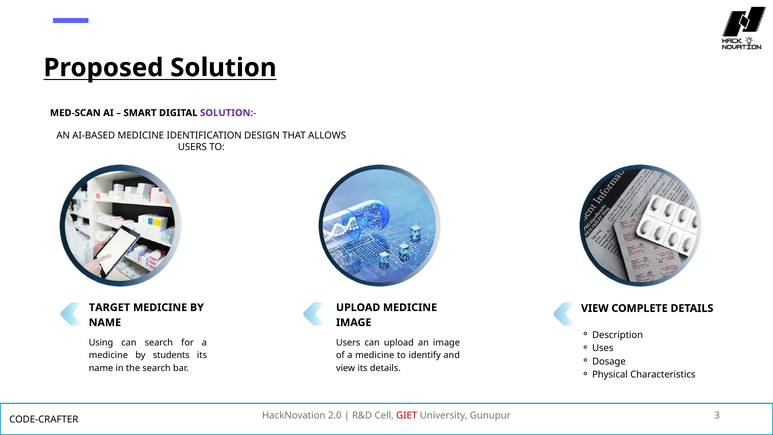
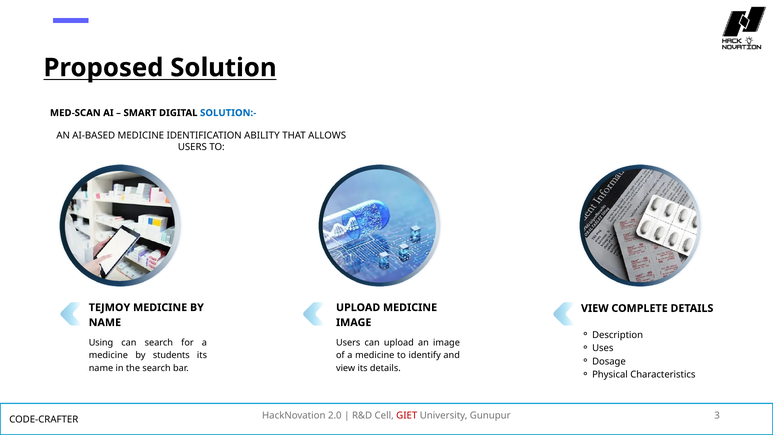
SOLUTION:- colour: purple -> blue (228, 113)
DESIGN: DESIGN -> ABILITY (262, 136)
TARGET: TARGET -> TEJMOY (109, 307)
